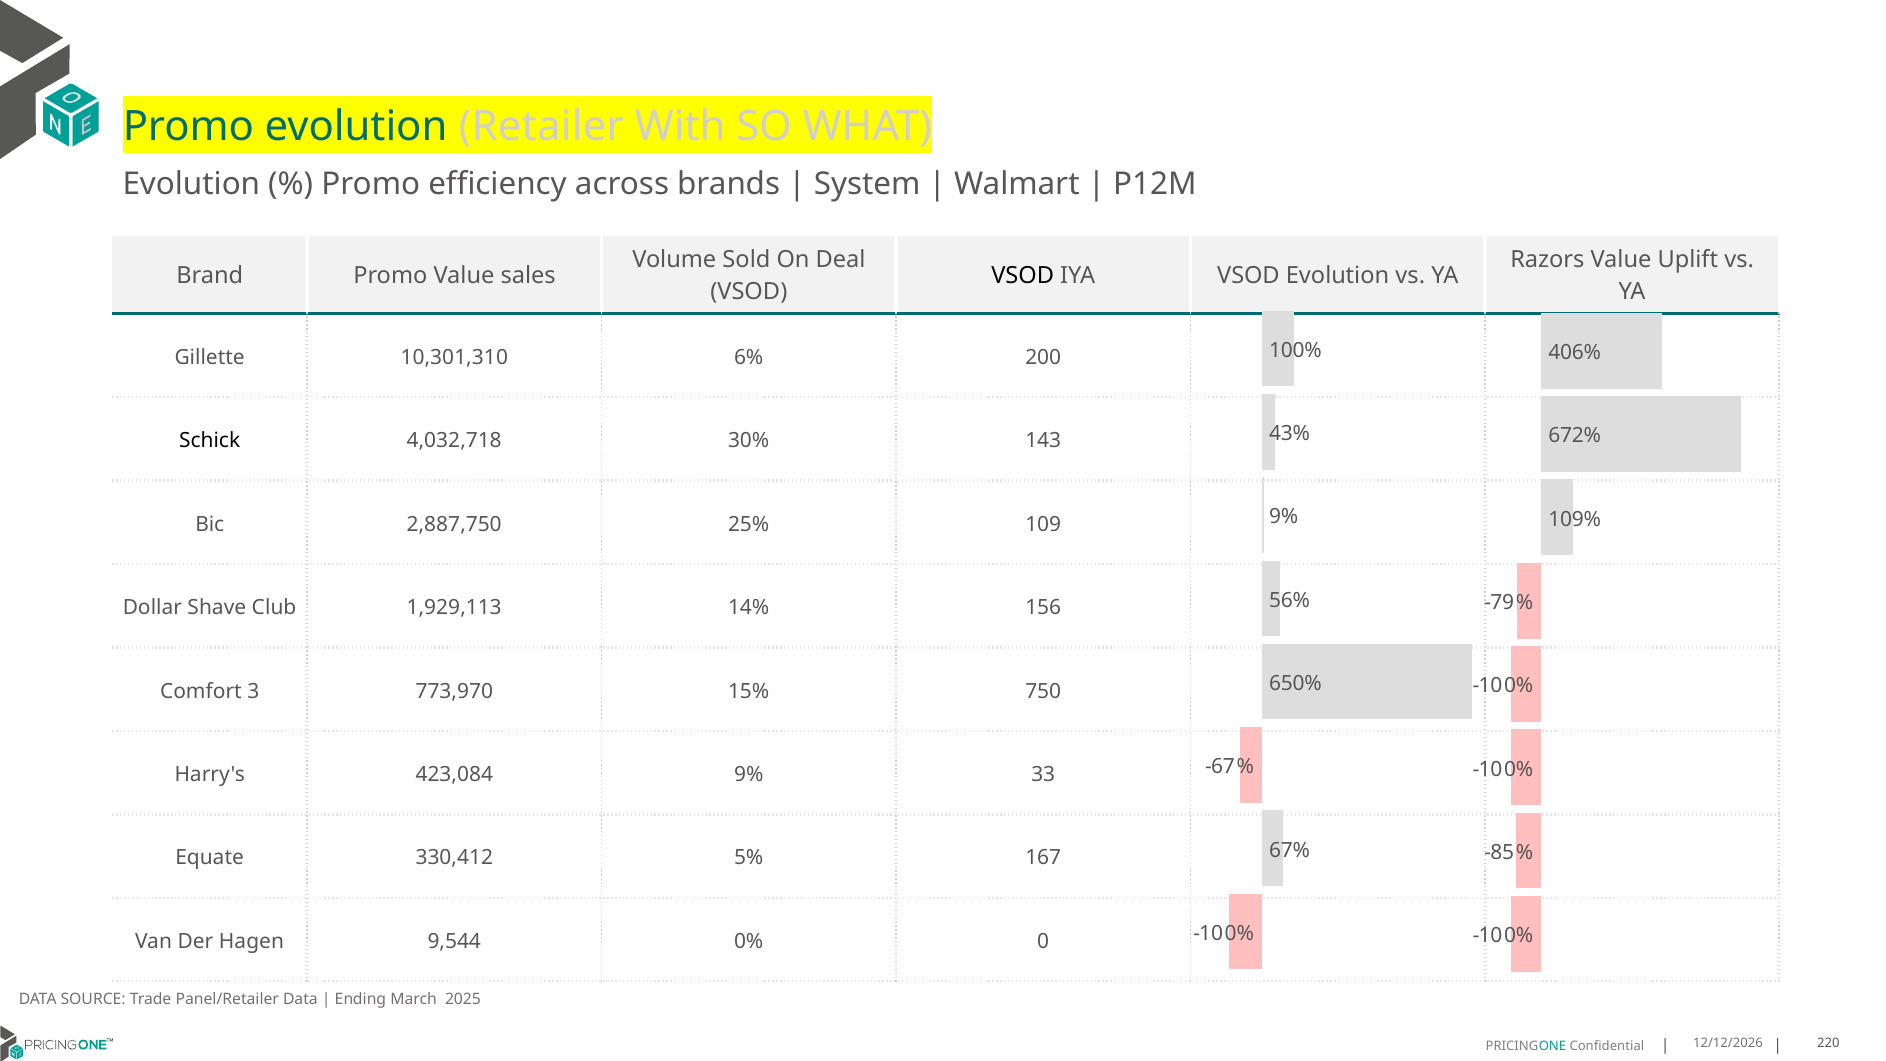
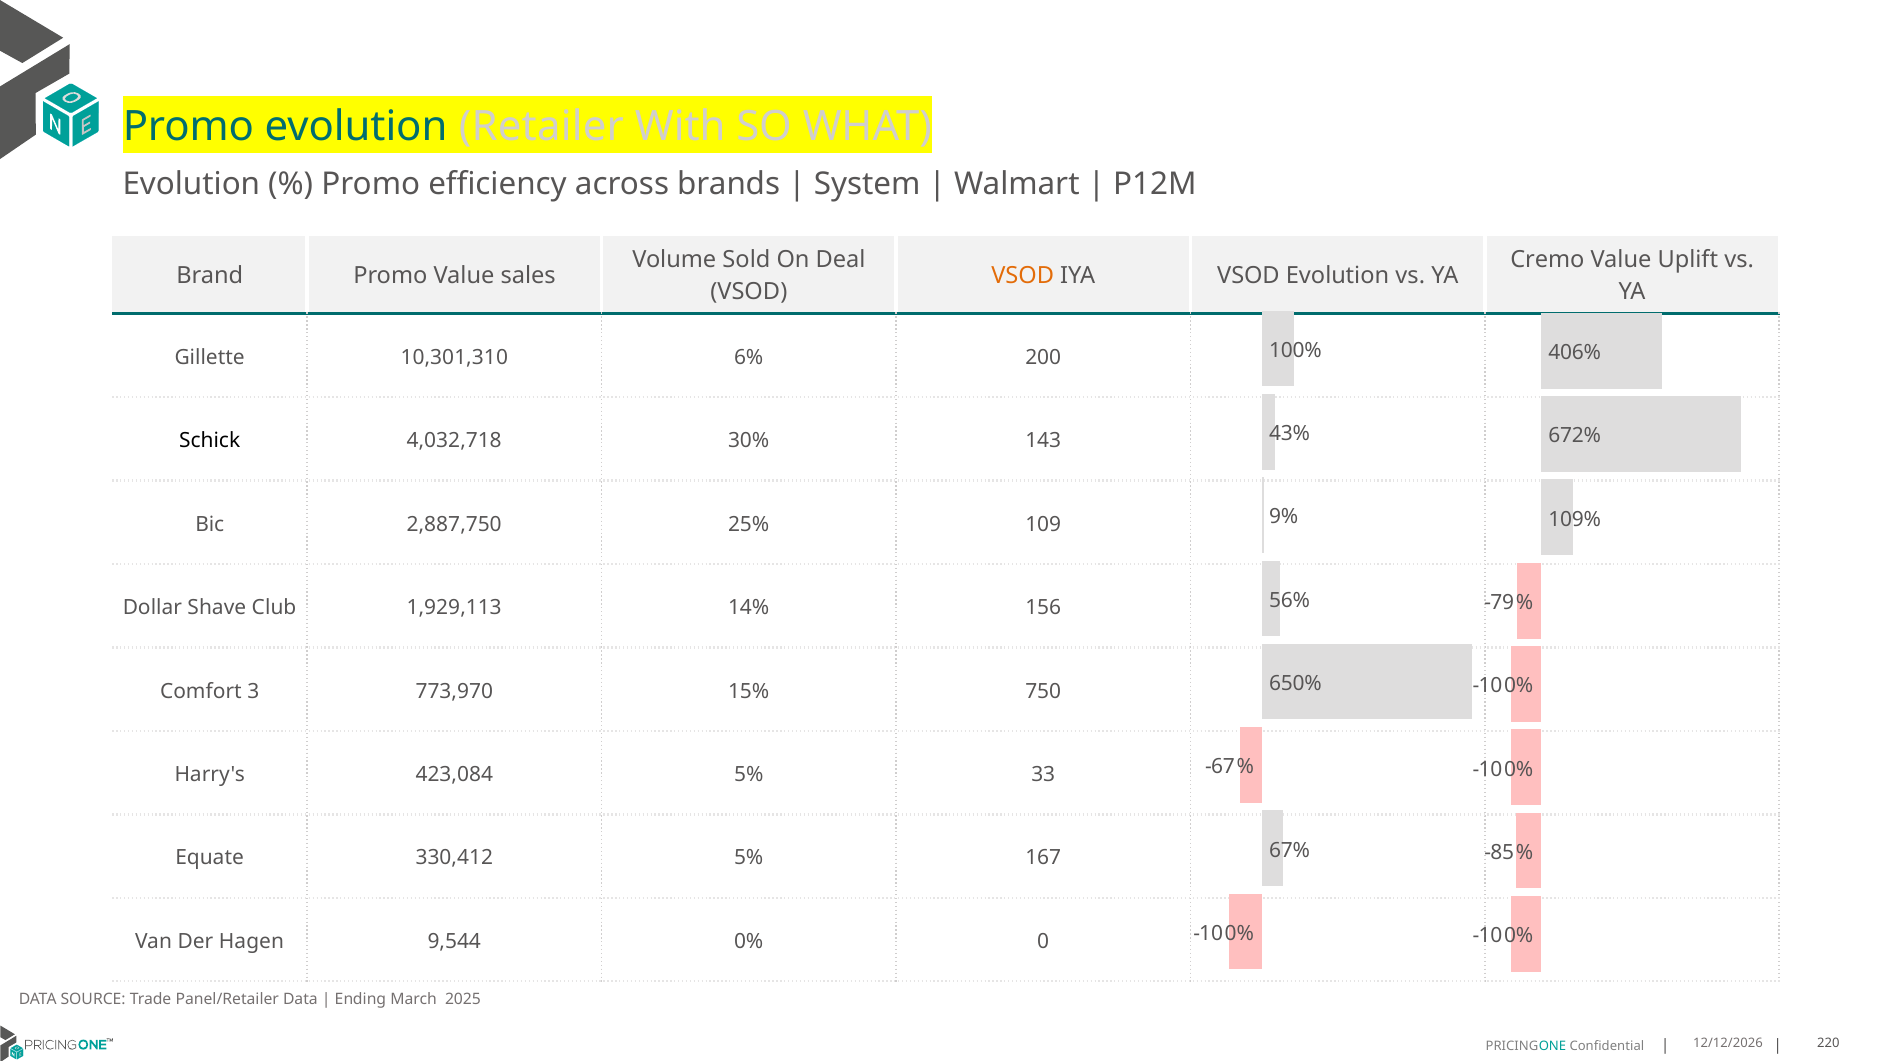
Razors: Razors -> Cremo (1547, 260)
VSOD colour: black -> orange (1023, 276)
423,084 9%: 9% -> 5% (749, 775)
